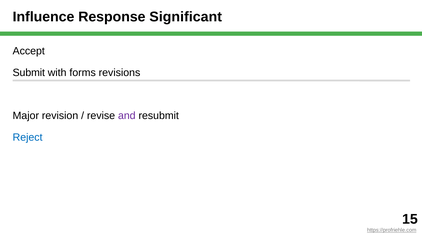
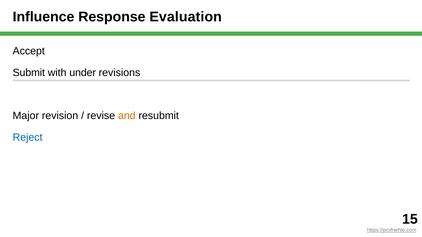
Significant: Significant -> Evaluation (186, 17)
forms: forms -> under (83, 73)
and colour: purple -> orange (127, 116)
